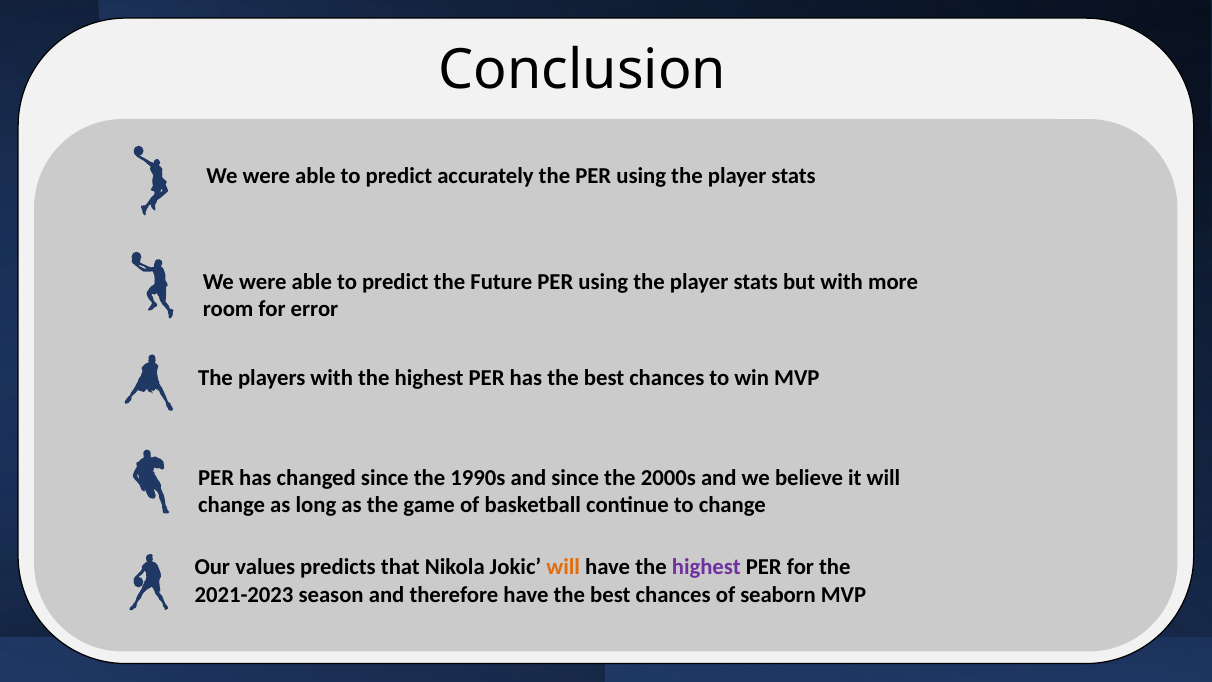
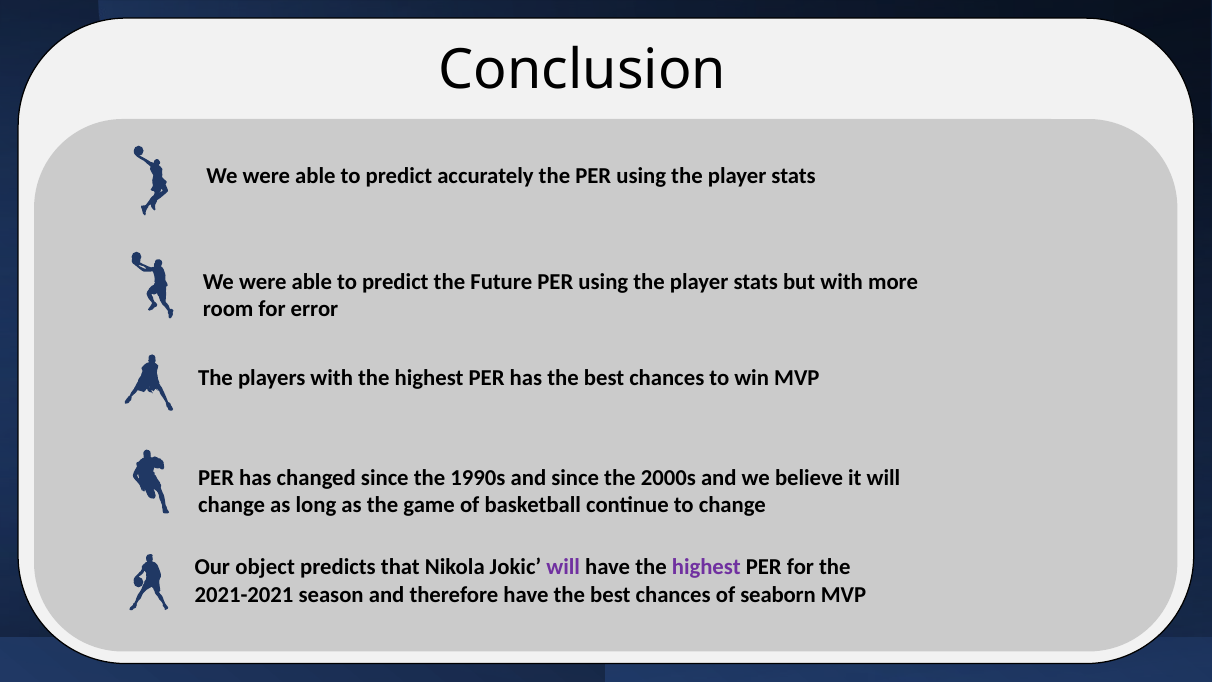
values: values -> object (265, 567)
will colour: orange -> purple (563, 567)
2021-2023: 2021-2023 -> 2021-2021 (244, 594)
